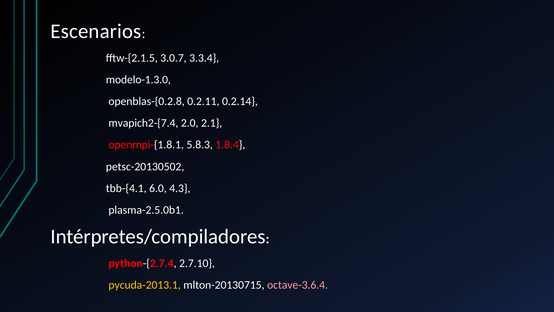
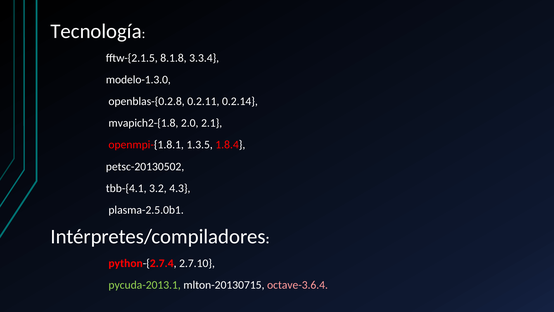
Escenarios: Escenarios -> Tecnología (96, 31)
3.0.7: 3.0.7 -> 8.1.8 (173, 58)
mvapich2-{7.4: mvapich2-{7.4 -> mvapich2-{1.8 (143, 123)
5.8.3: 5.8.3 -> 1.3.5 (200, 145)
6.0: 6.0 -> 3.2 (158, 188)
pycuda-2013.1 colour: yellow -> light green (145, 285)
